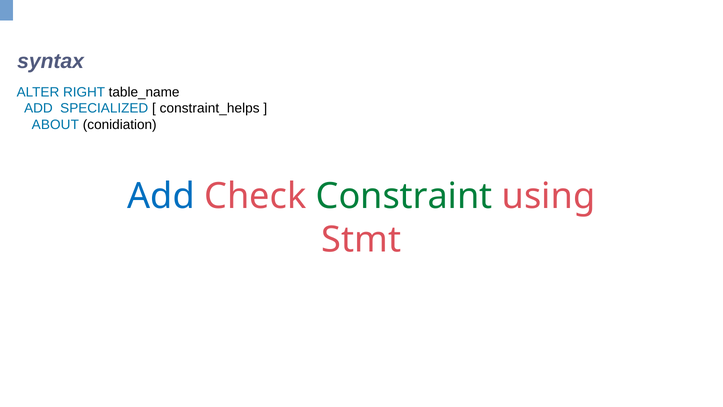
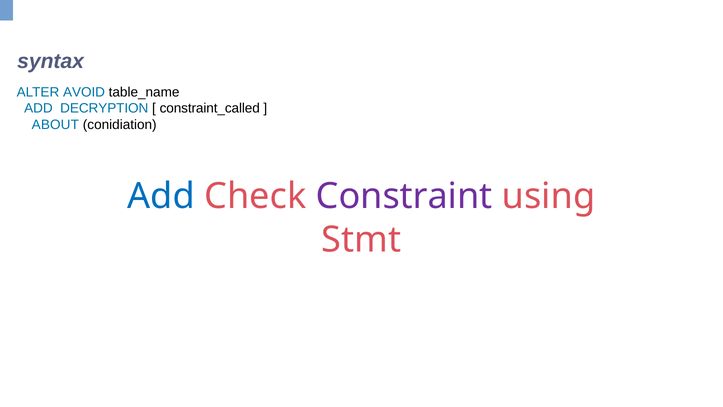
RIGHT: RIGHT -> AVOID (84, 92)
SPECIALIZED: SPECIALIZED -> DECRYPTION (104, 108)
constraint_helps: constraint_helps -> constraint_called (210, 108)
Constraint colour: green -> purple (404, 196)
